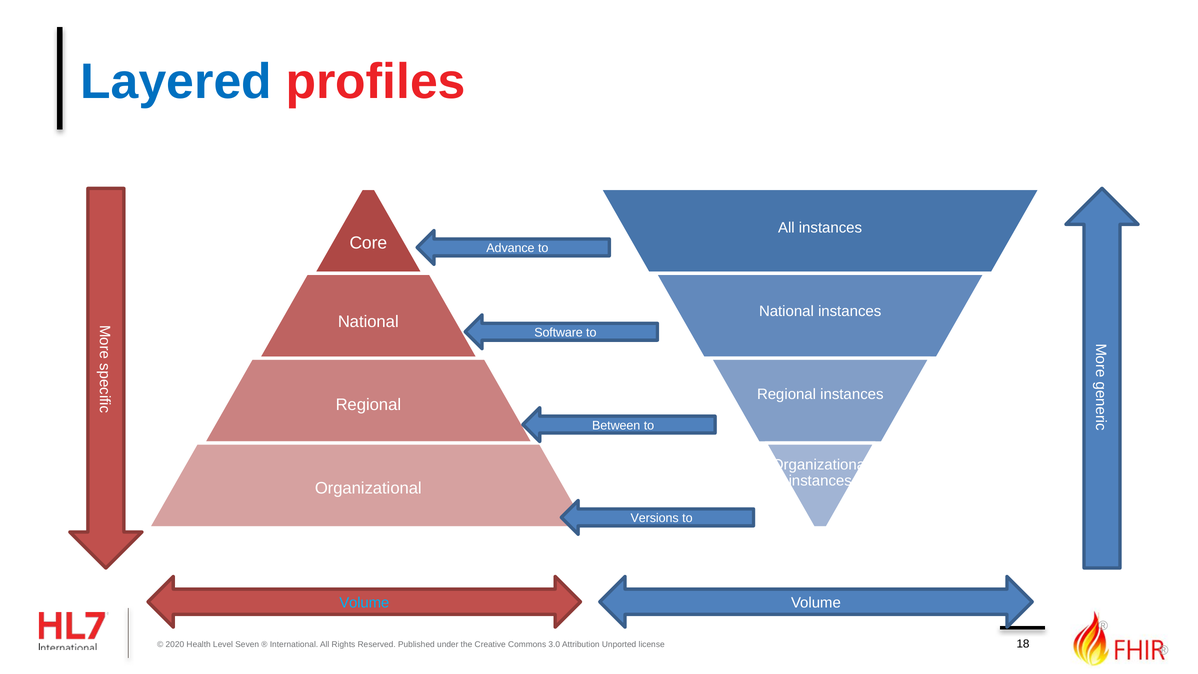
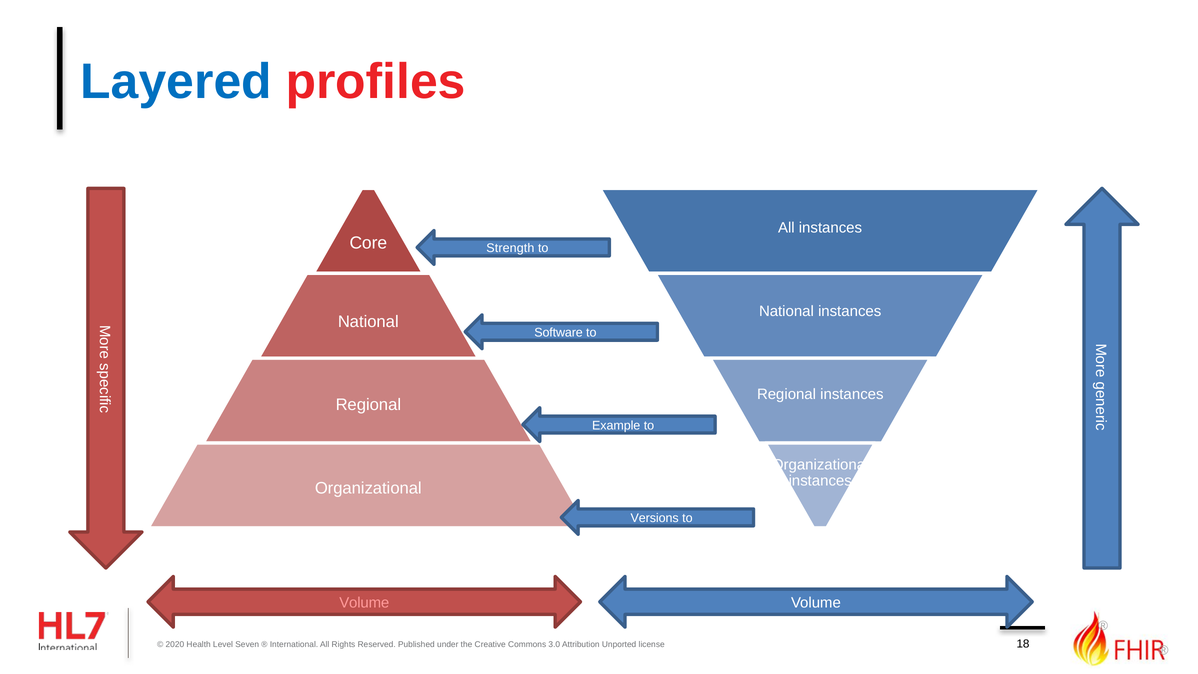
Advance: Advance -> Strength (510, 248)
Between: Between -> Example (616, 425)
Volume colour: light blue -> pink (364, 603)
